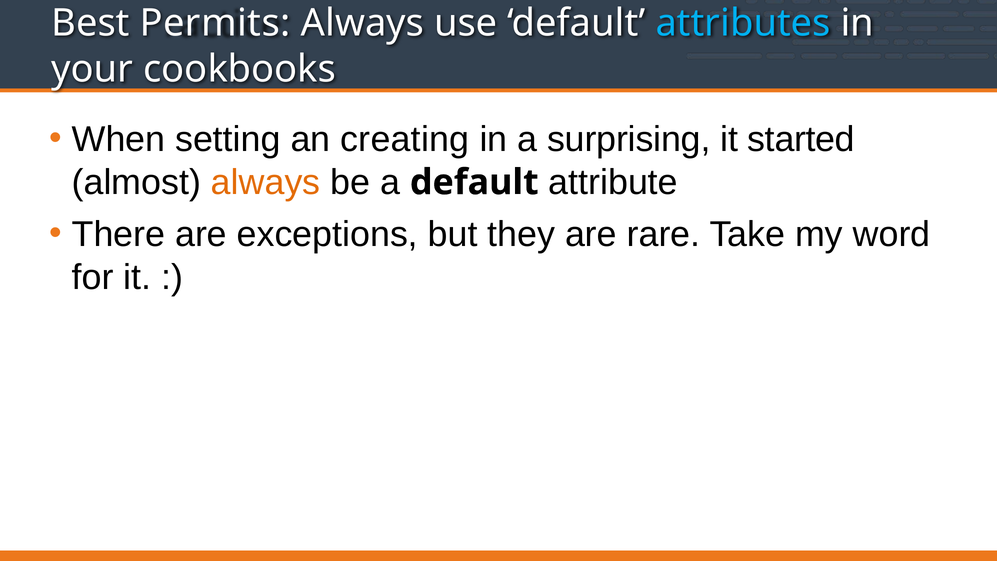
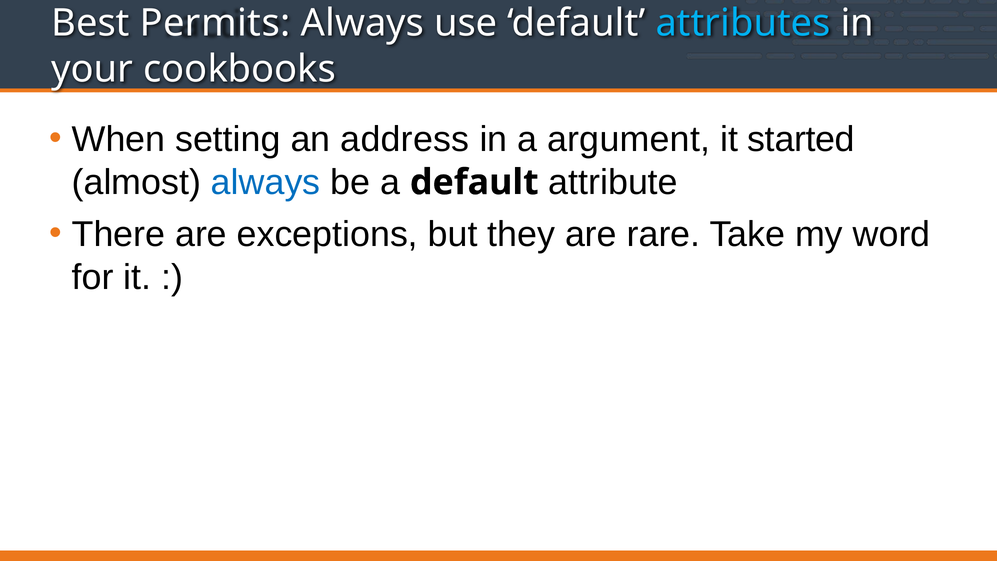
creating: creating -> address (405, 139)
surprising: surprising -> argument (629, 139)
always colour: orange -> blue (266, 182)
